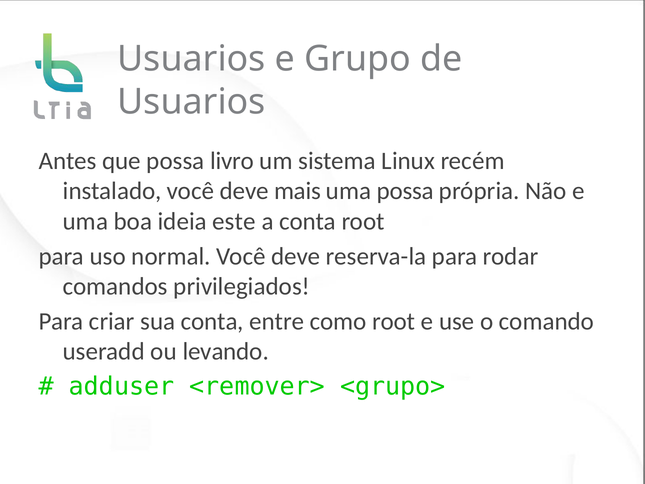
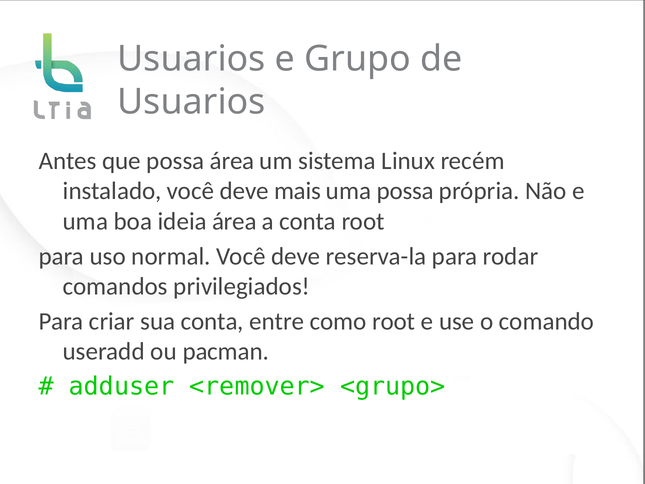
possa livro: livro -> área (232, 161)
ideia este: este -> área (234, 221)
levando: levando -> pacman (226, 351)
